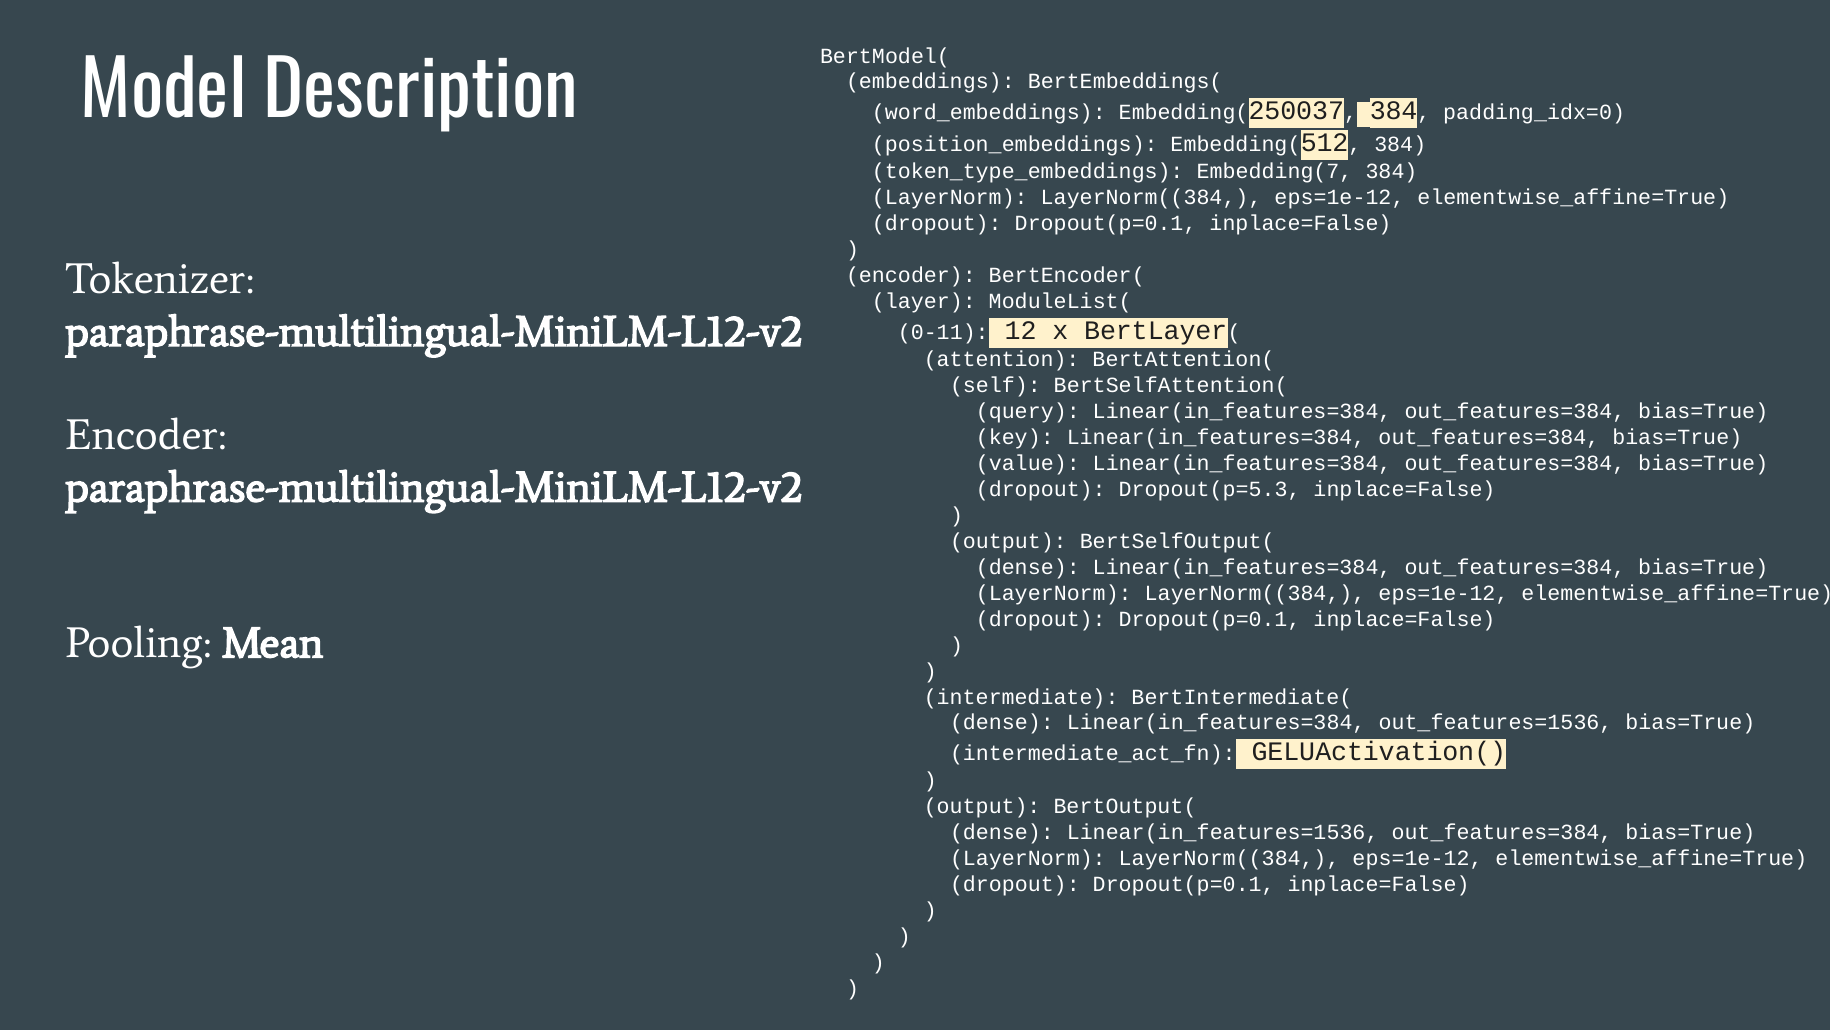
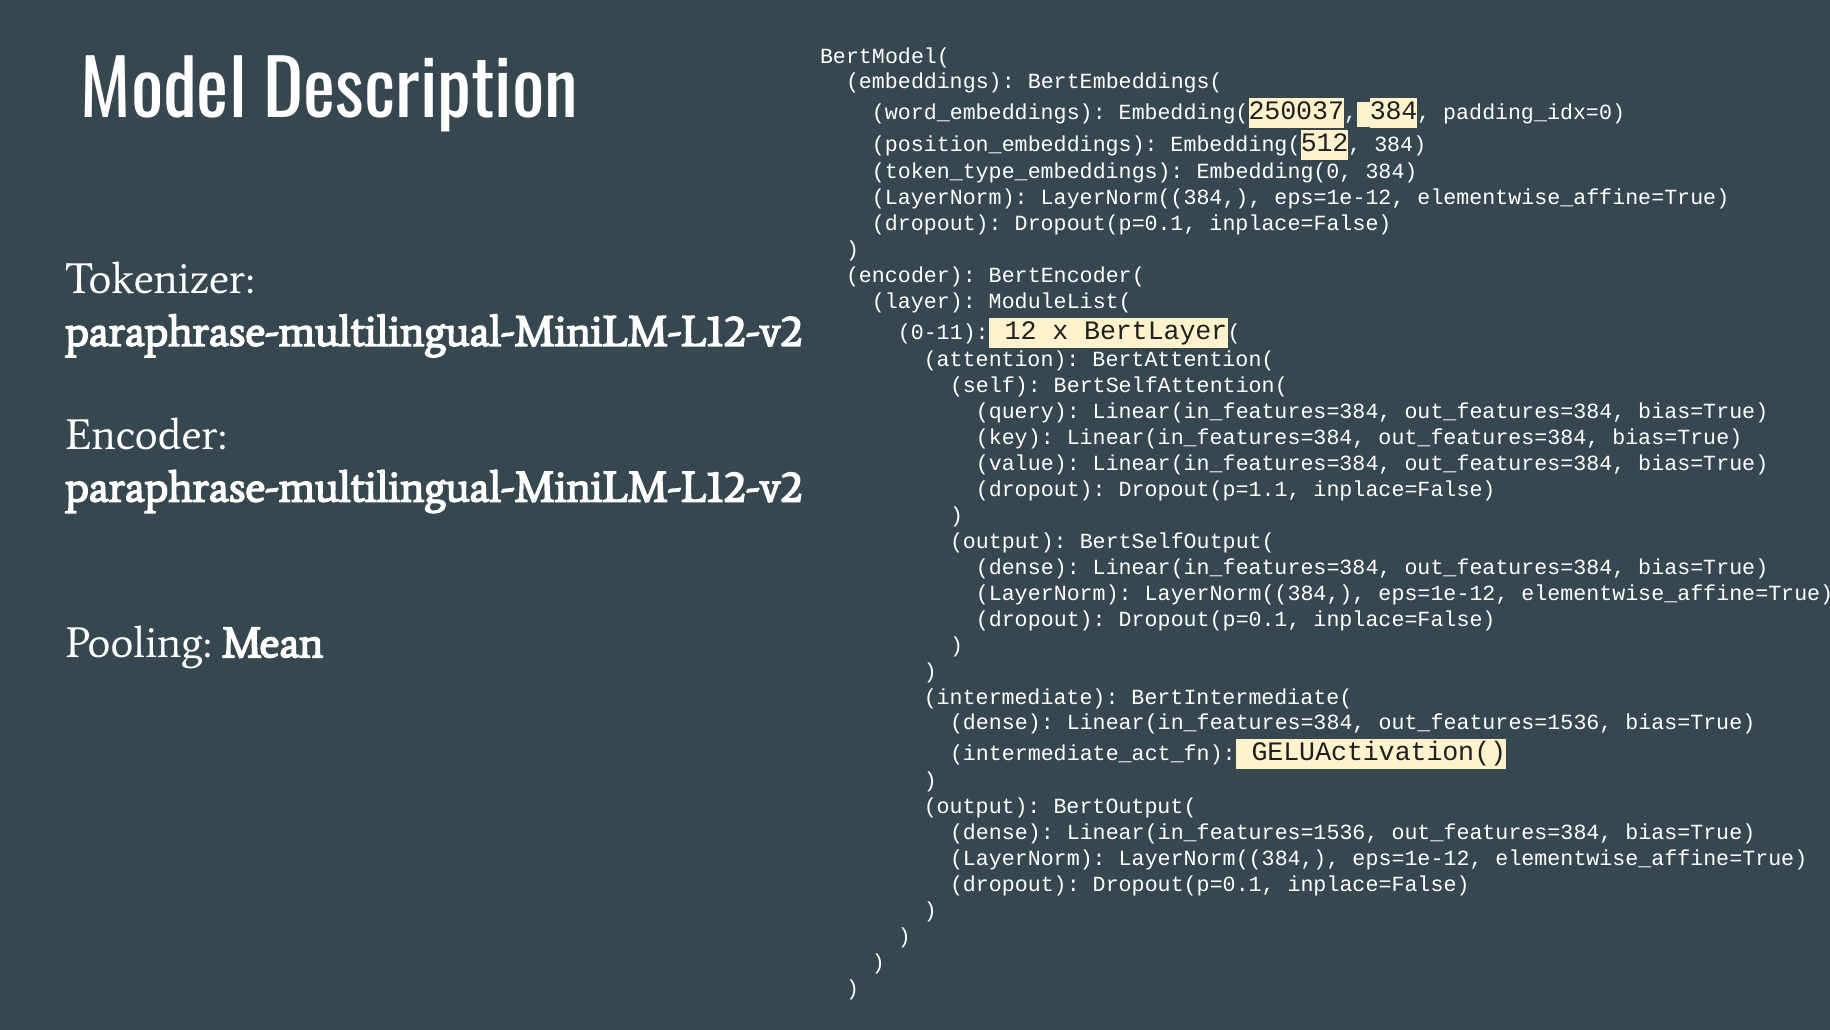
Embedding(7: Embedding(7 -> Embedding(0 (1275, 172)
Dropout(p=5.3: Dropout(p=5.3 -> Dropout(p=1.1 (1210, 489)
